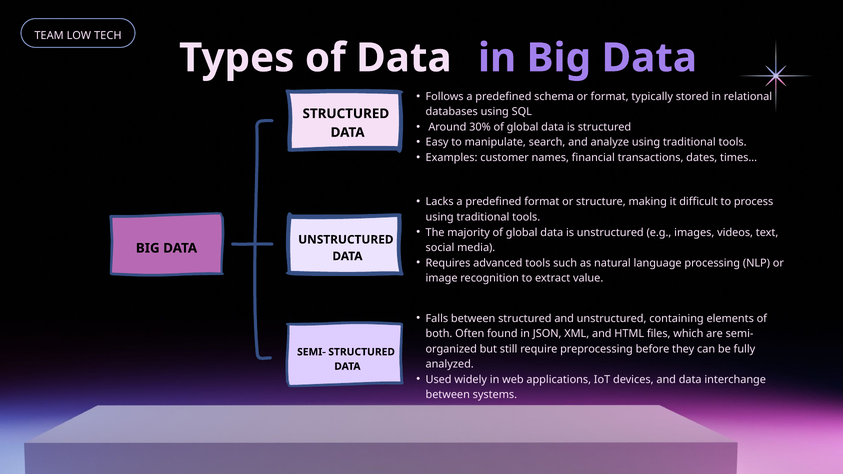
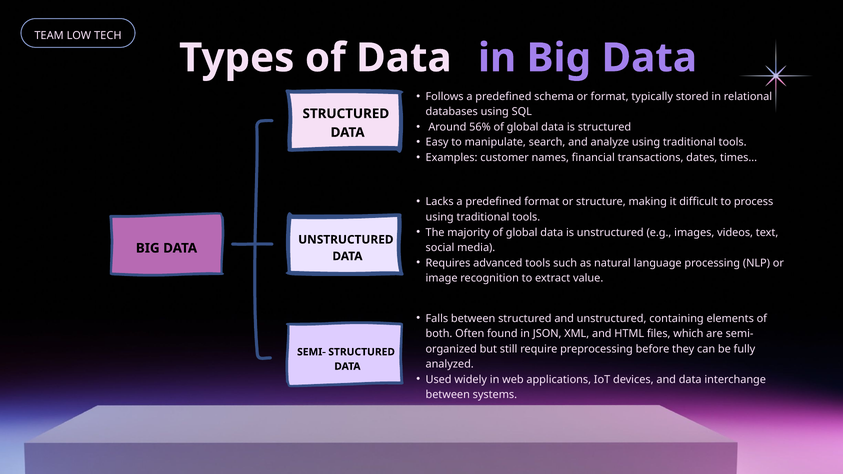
30%: 30% -> 56% (480, 127)
